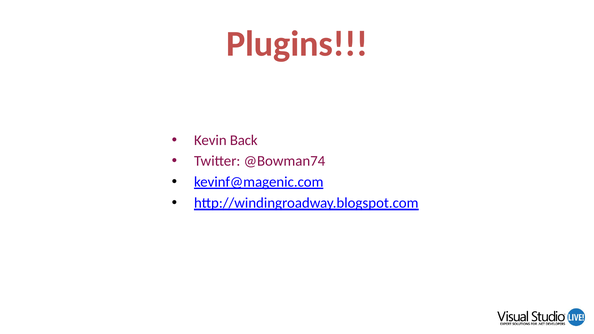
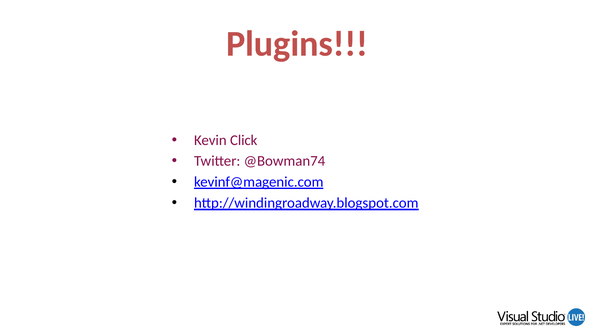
Back: Back -> Click (244, 140)
